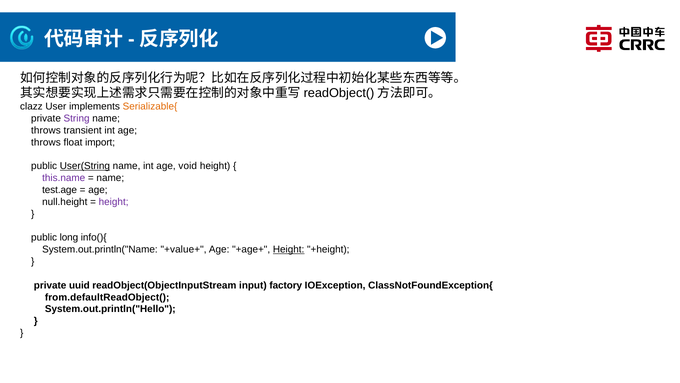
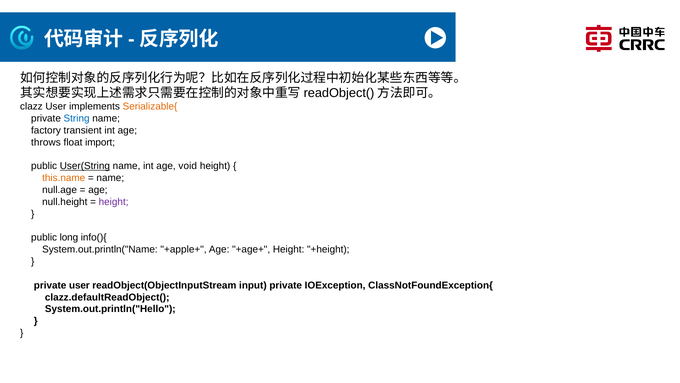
String colour: purple -> blue (77, 118)
throws: throws -> factory (46, 130)
this.name colour: purple -> orange (64, 178)
test.age: test.age -> null.age (60, 190)
+value+: +value+ -> +apple+ (184, 249)
Height underline: present -> none (289, 249)
private uuid: uuid -> user (79, 285)
input factory: factory -> private (286, 285)
from.defaultReadObject(: from.defaultReadObject( -> clazz.defaultReadObject( (107, 297)
